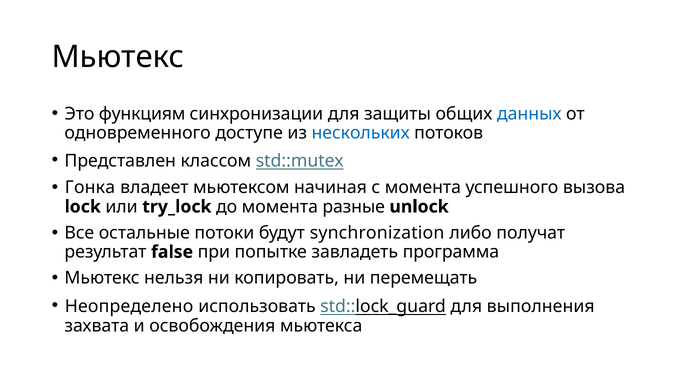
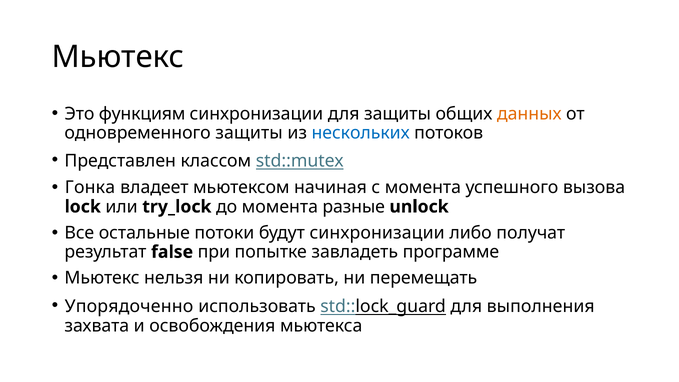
данных colour: blue -> orange (529, 114)
одновременного доступе: доступе -> защиты (249, 133)
будут synchronization: synchronization -> синхронизации (377, 233)
программа: программа -> программе (451, 252)
Неопределено: Неопределено -> Упорядоченно (129, 306)
